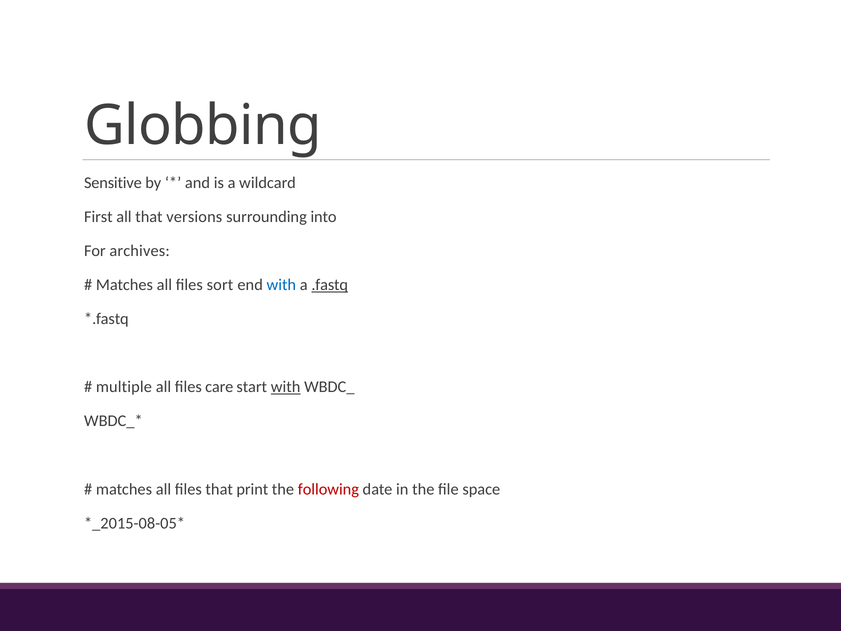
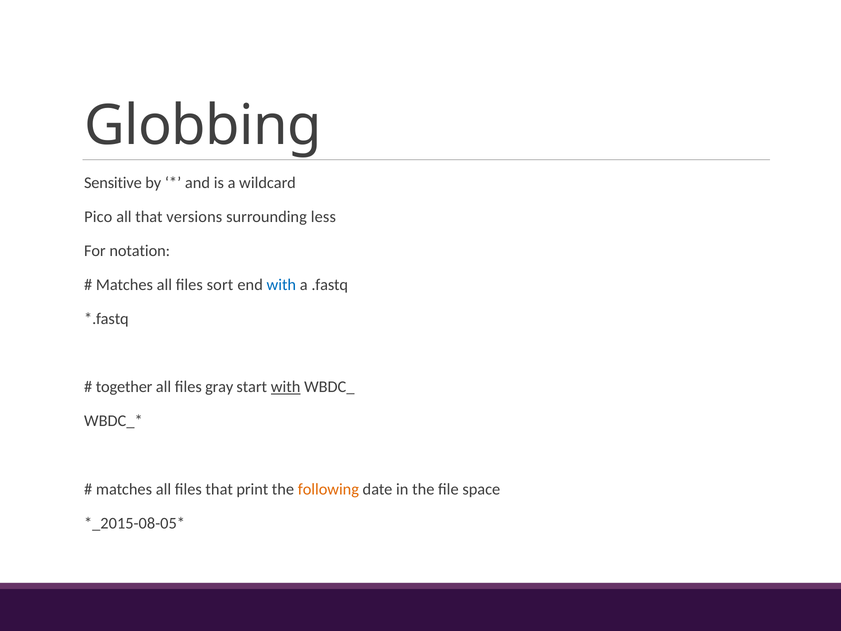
First: First -> Pico (98, 217)
into: into -> less (323, 217)
archives: archives -> notation (140, 251)
.fastq underline: present -> none (330, 285)
multiple: multiple -> together (124, 387)
care: care -> gray (219, 387)
following colour: red -> orange (328, 489)
